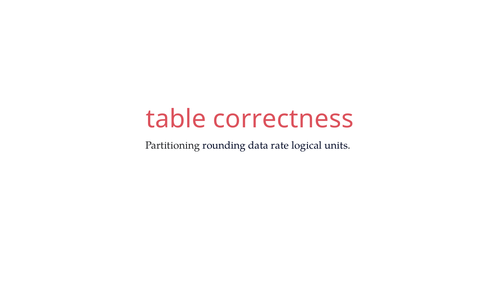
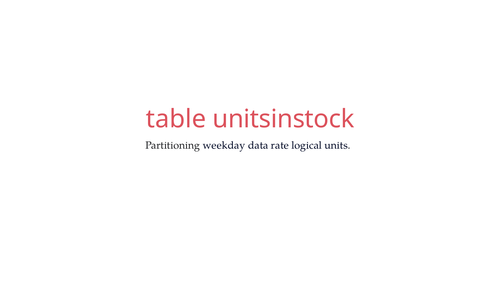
correctness: correctness -> unitsinstock (283, 119)
rounding: rounding -> weekday (224, 146)
